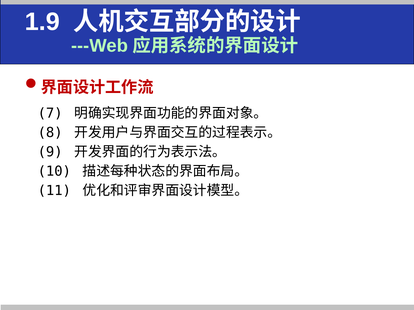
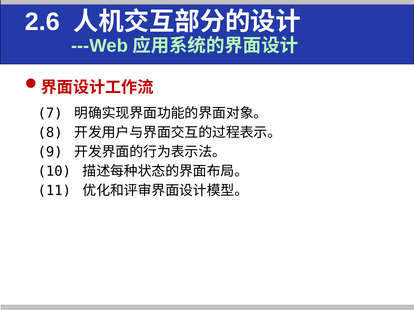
1.9: 1.9 -> 2.6 (42, 22)
